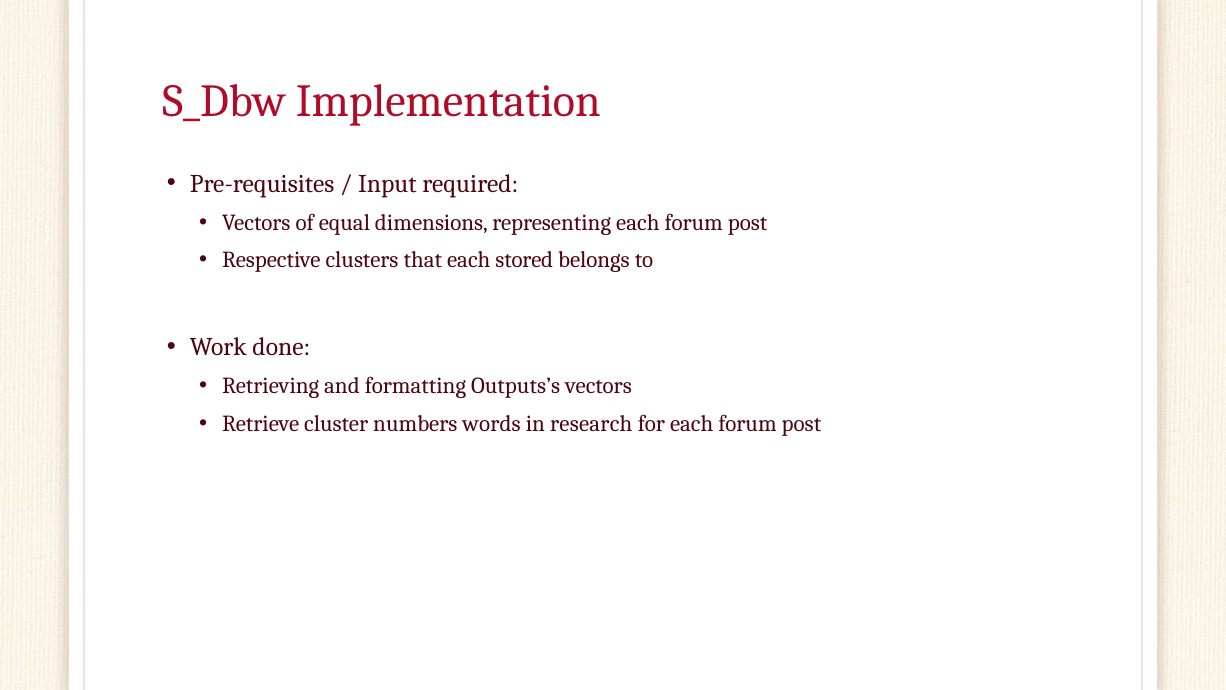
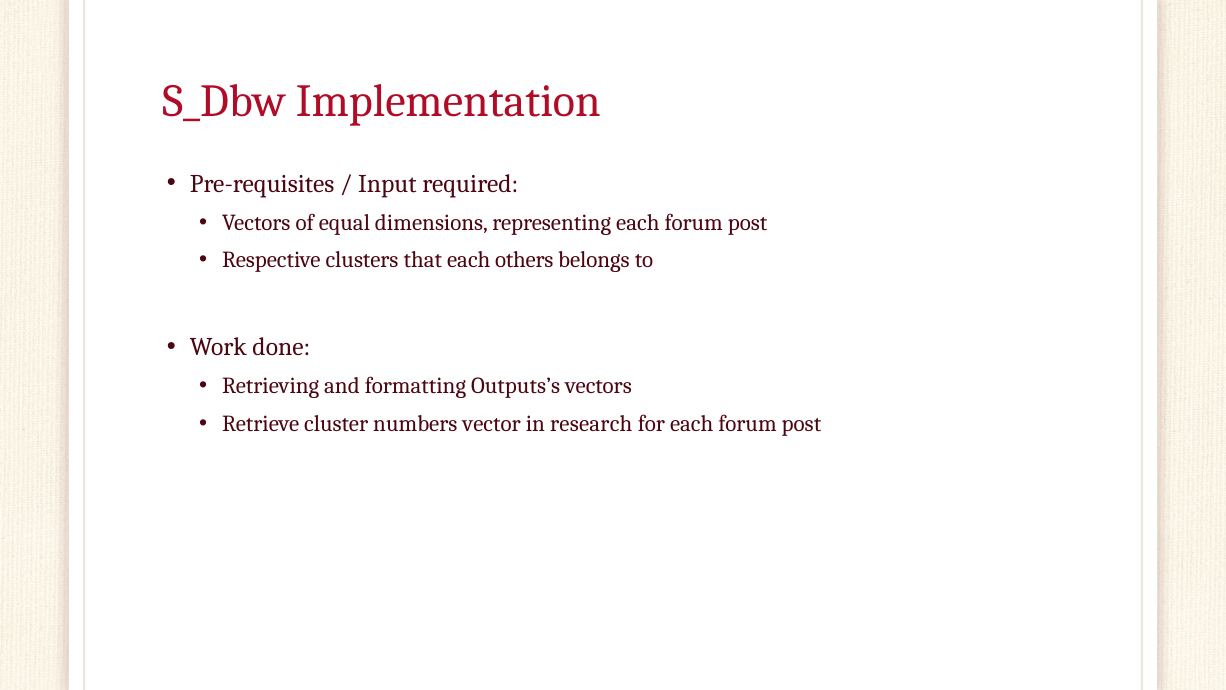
stored: stored -> others (524, 260)
words: words -> vector (492, 424)
